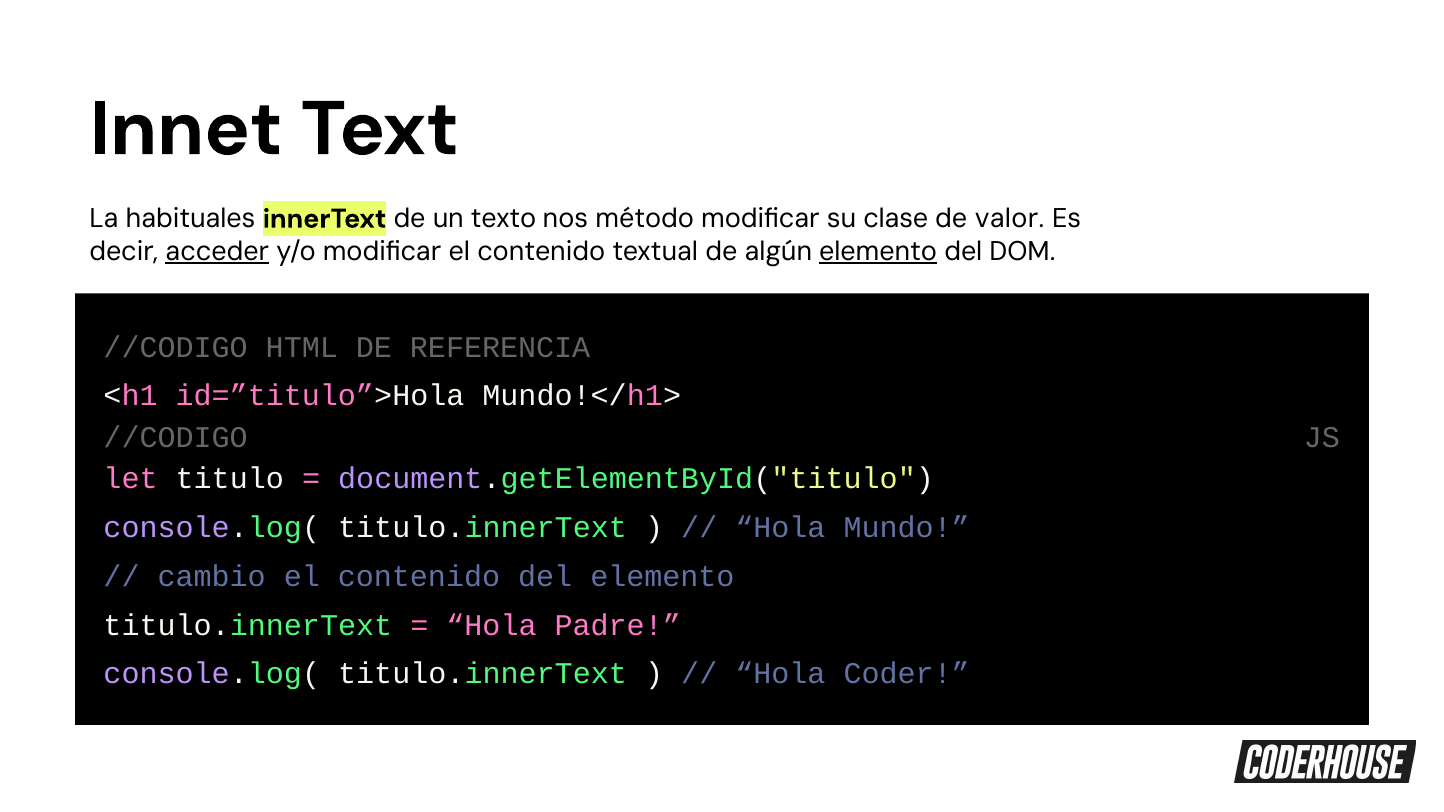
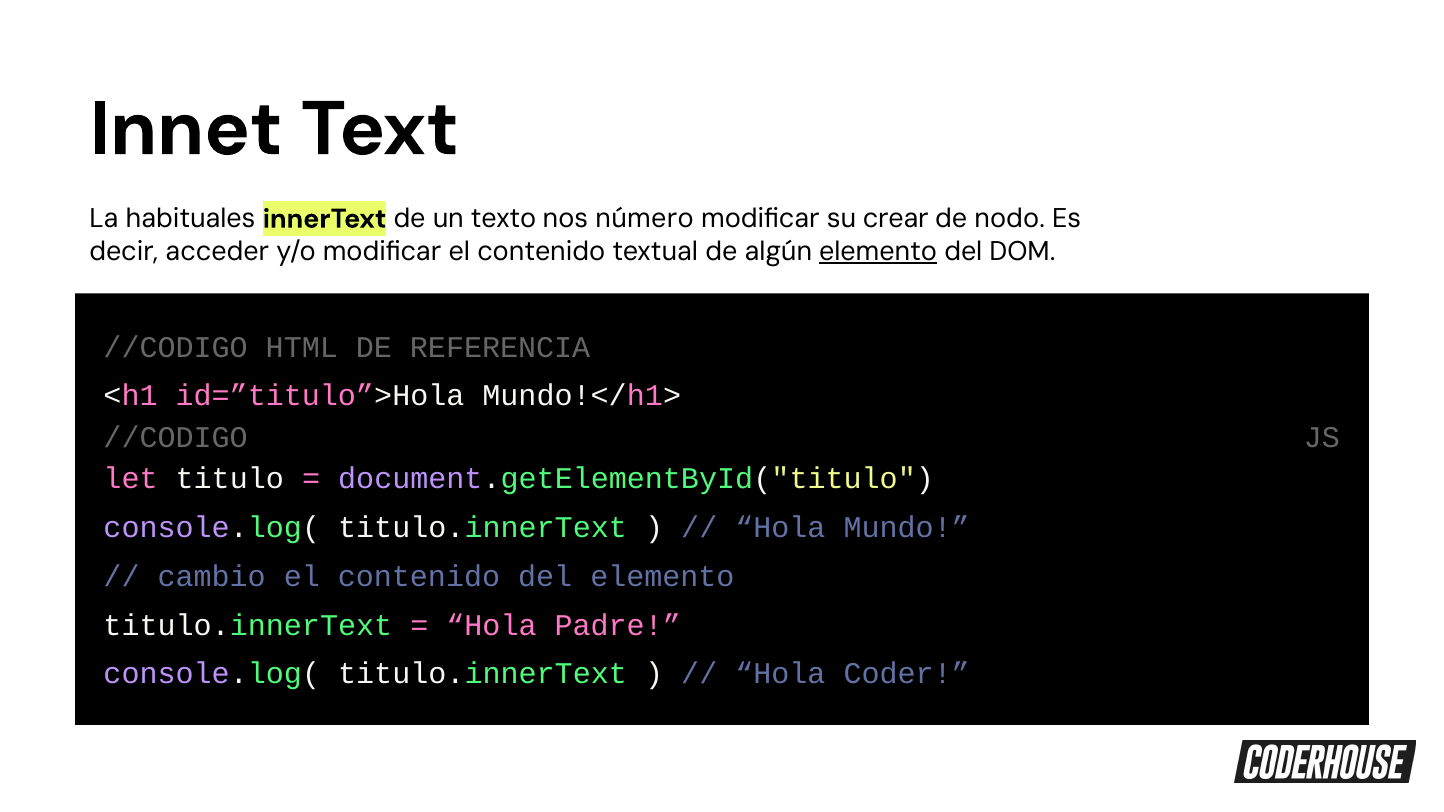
método: método -> número (645, 219)
clase: clase -> crear (896, 219)
valor: valor -> nodo (1010, 219)
acceder underline: present -> none (217, 251)
